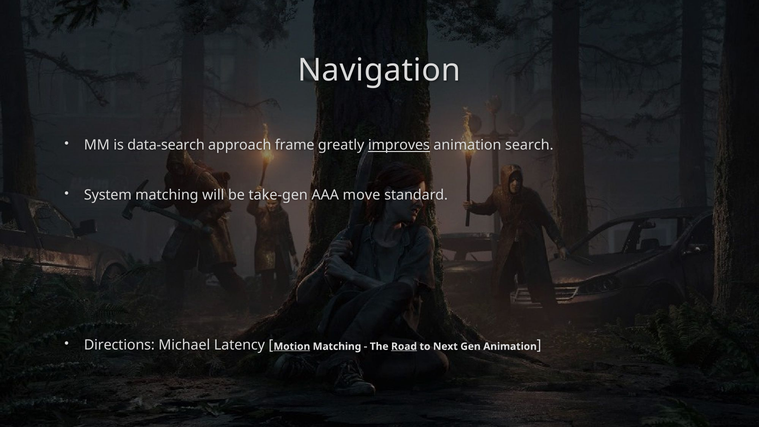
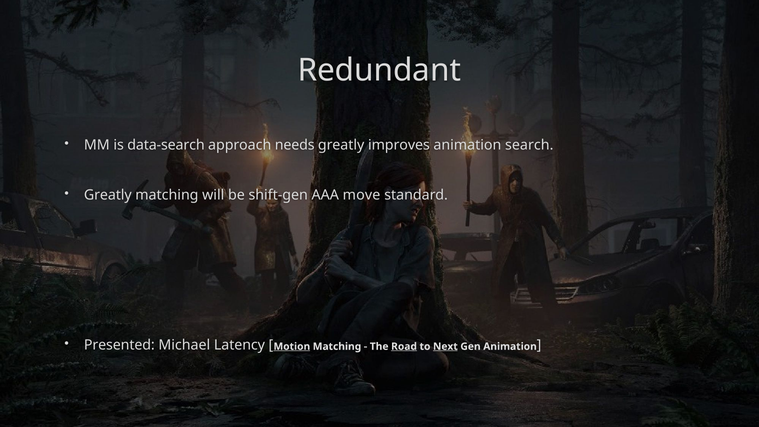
Navigation: Navigation -> Redundant (379, 70)
frame: frame -> needs (295, 145)
improves underline: present -> none (399, 145)
System: System -> Greatly (108, 195)
take-gen: take-gen -> shift-gen (278, 195)
Directions: Directions -> Presented (119, 345)
Next underline: none -> present (445, 346)
